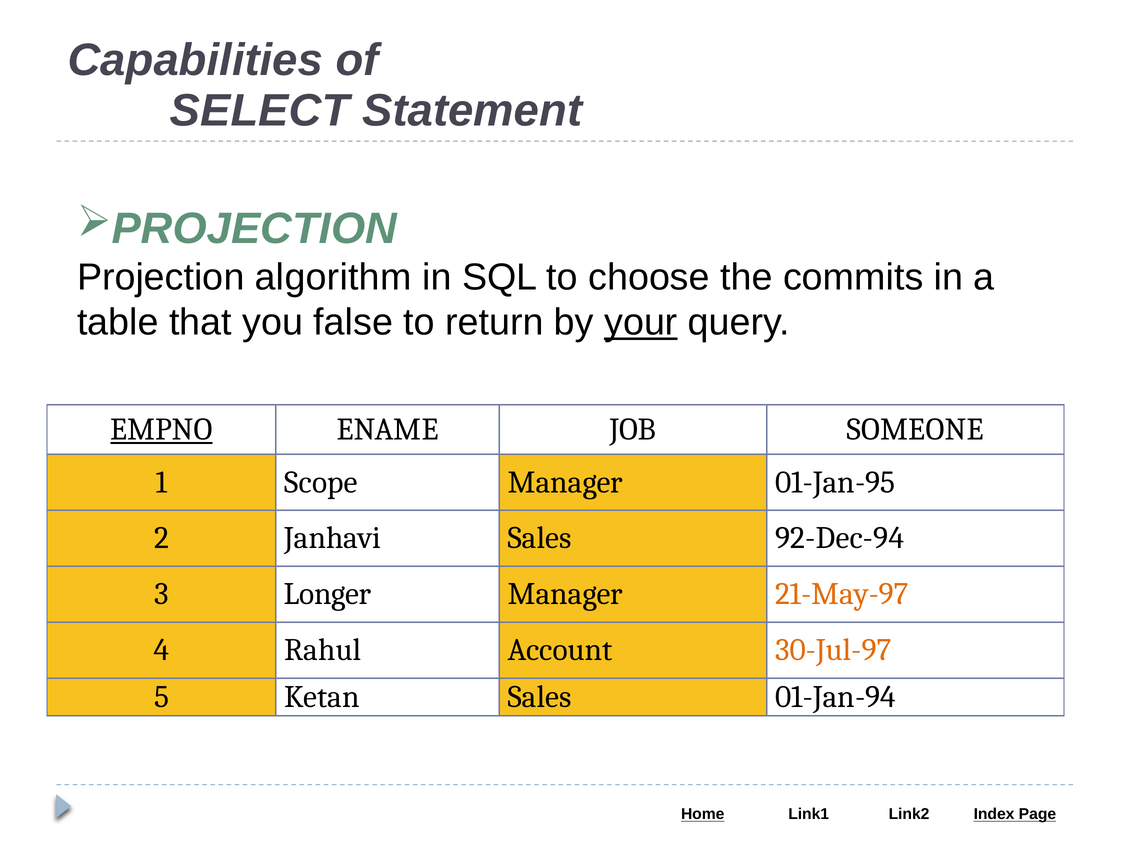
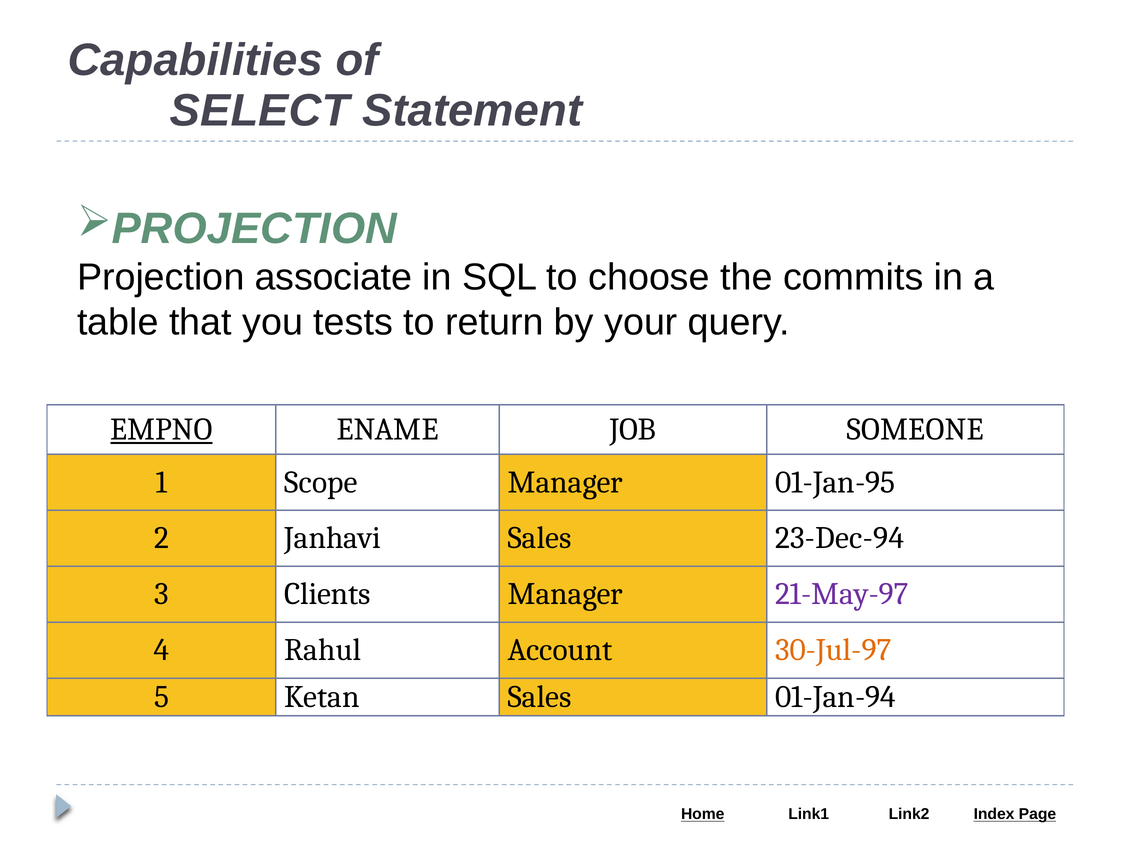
algorithm: algorithm -> associate (333, 278)
false: false -> tests (353, 323)
your underline: present -> none (641, 323)
92-Dec-94: 92-Dec-94 -> 23-Dec-94 (840, 538)
Longer: Longer -> Clients (328, 594)
21-May-97 colour: orange -> purple (842, 594)
